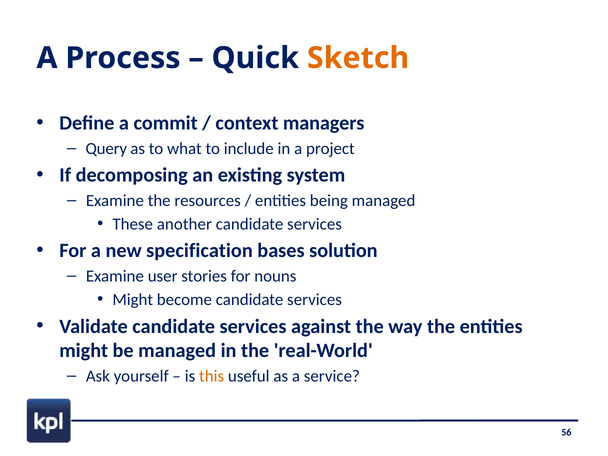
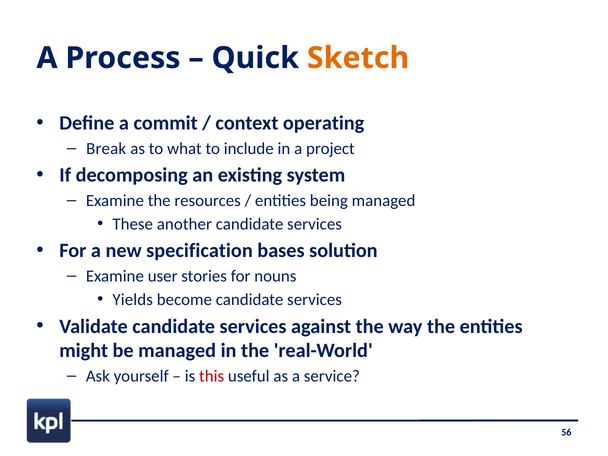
managers: managers -> operating (324, 123)
Query: Query -> Break (106, 148)
Might: Might -> Yields (133, 300)
this colour: orange -> red (212, 376)
